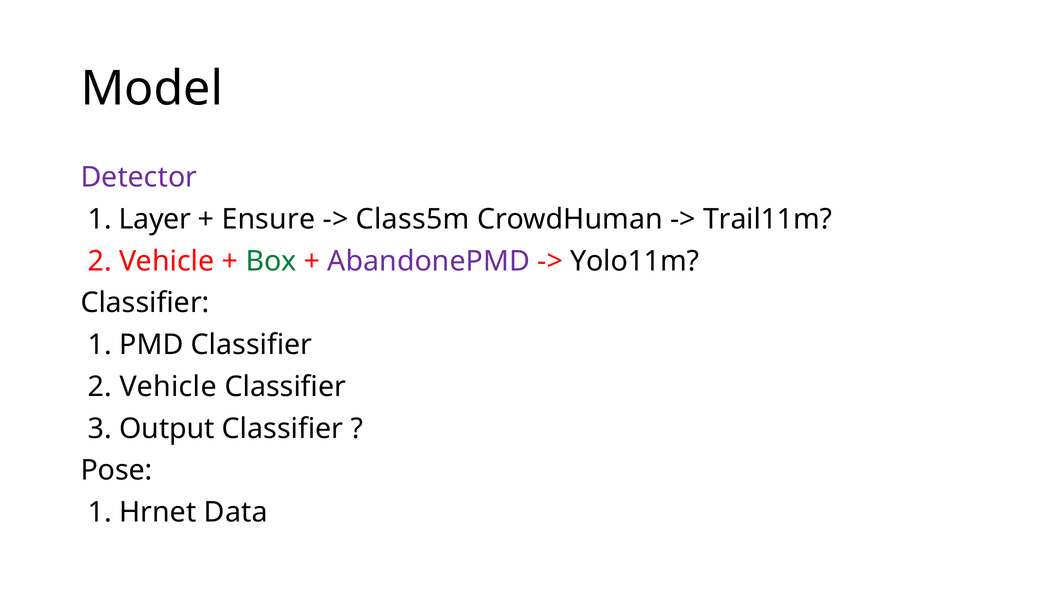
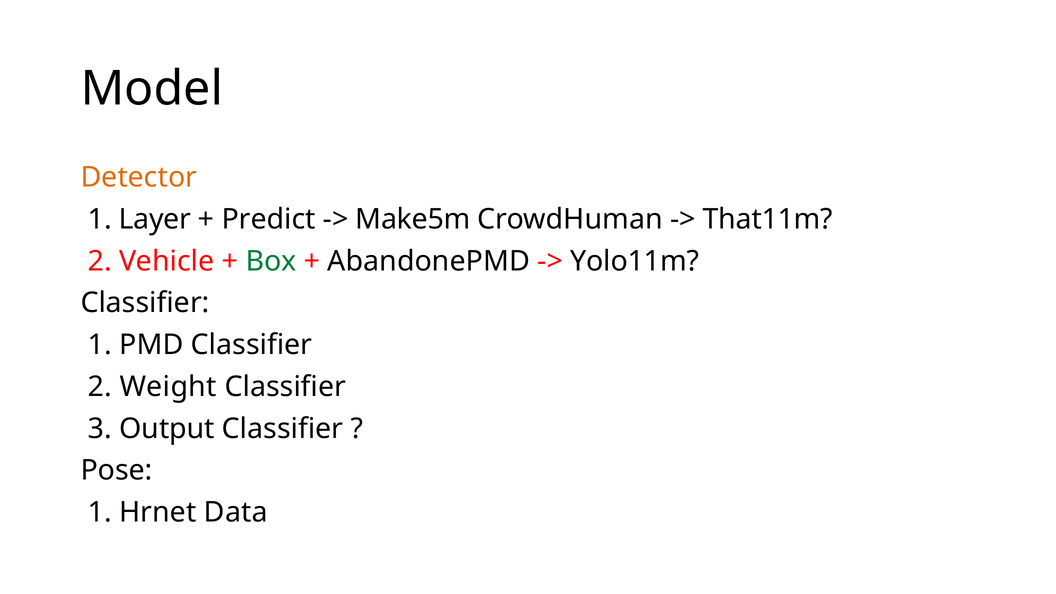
Detector colour: purple -> orange (139, 177)
Ensure: Ensure -> Predict (269, 219)
Class5m: Class5m -> Make5m (413, 219)
Trail11m: Trail11m -> That11m (768, 219)
AbandonePMD colour: purple -> black (429, 261)
Vehicle: Vehicle -> Weight (168, 387)
